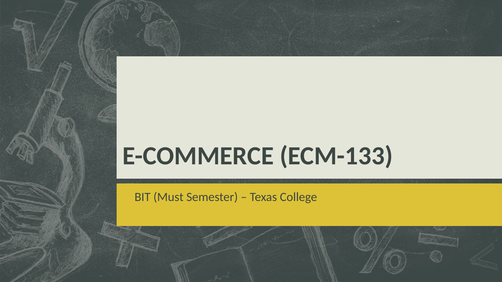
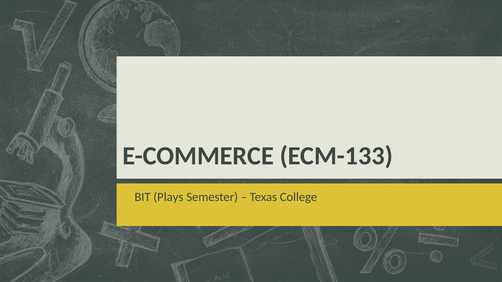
Must: Must -> Plays (168, 197)
